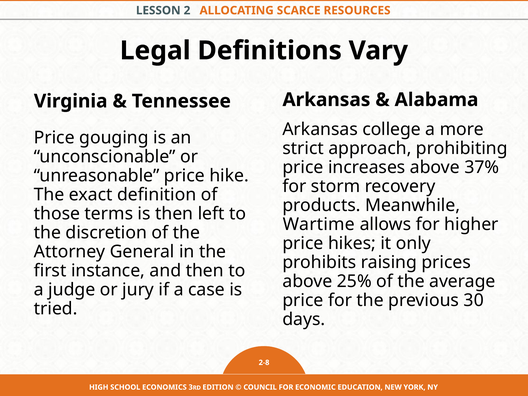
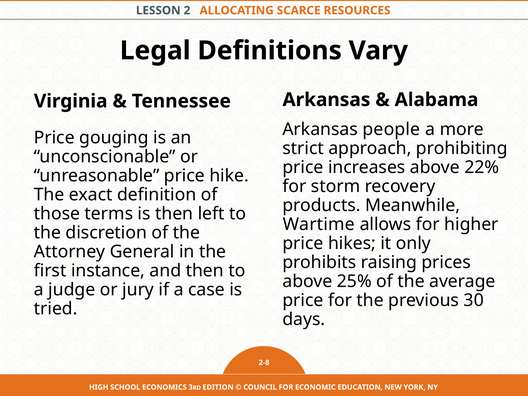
college: college -> people (391, 129)
37%: 37% -> 22% (482, 167)
